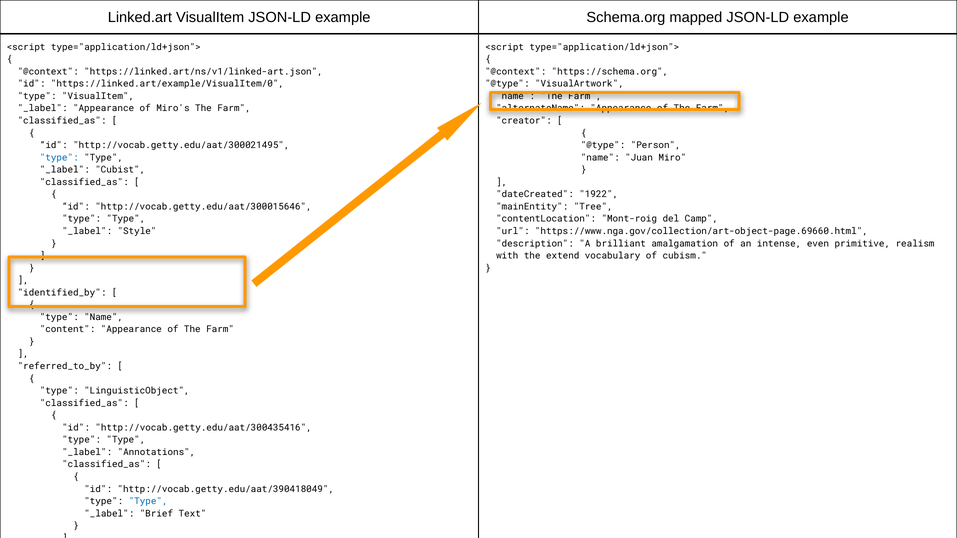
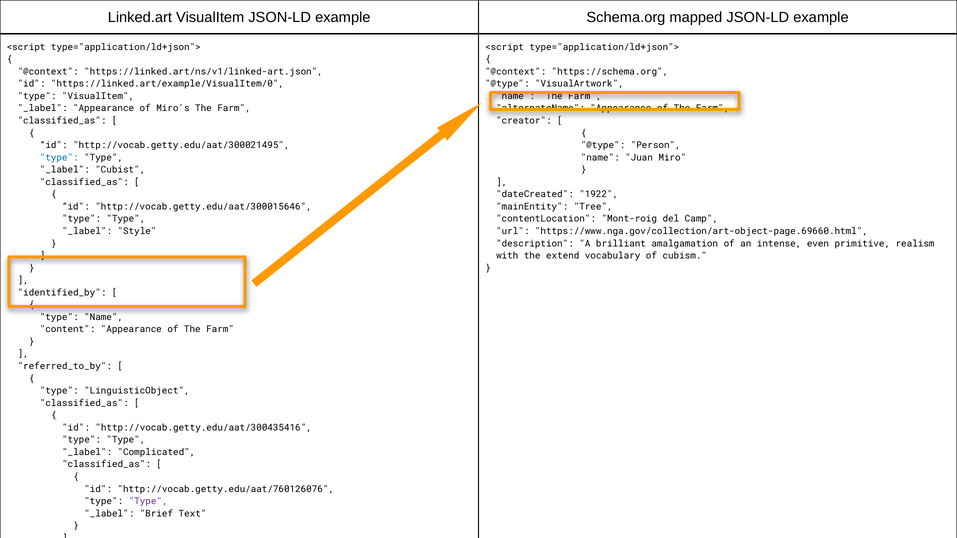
Annotations: Annotations -> Complicated (156, 452)
http://vocab.getty.edu/aat/390418049: http://vocab.getty.edu/aat/390418049 -> http://vocab.getty.edu/aat/760126076 (226, 489)
Type colour: blue -> purple (148, 502)
